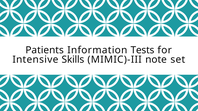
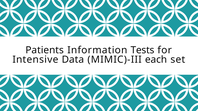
Skills: Skills -> Data (73, 60)
note: note -> each (156, 60)
